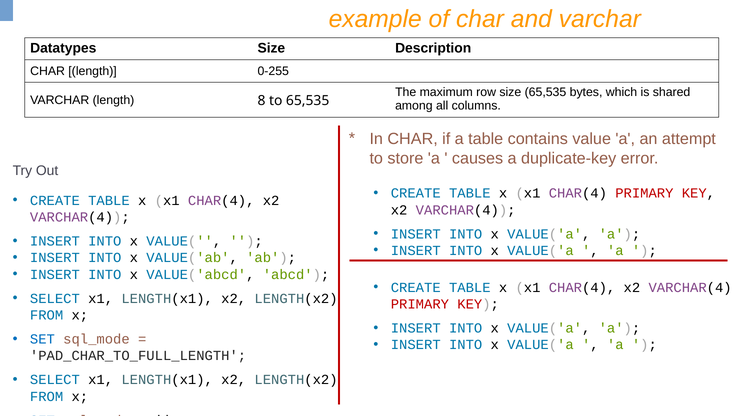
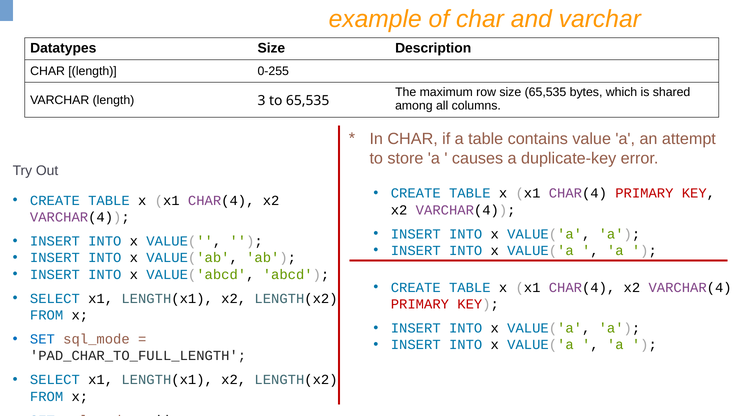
8: 8 -> 3 (262, 101)
